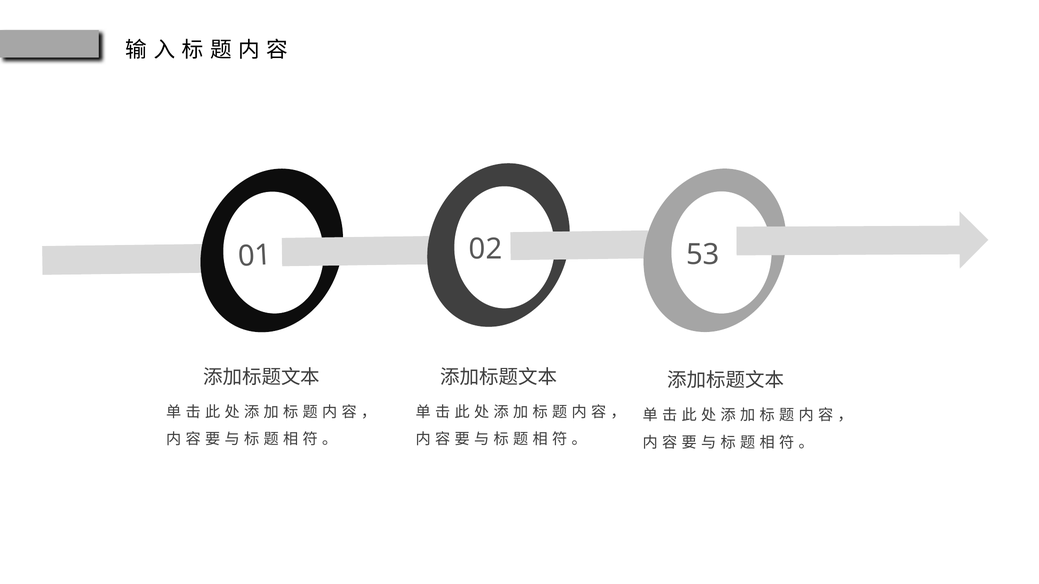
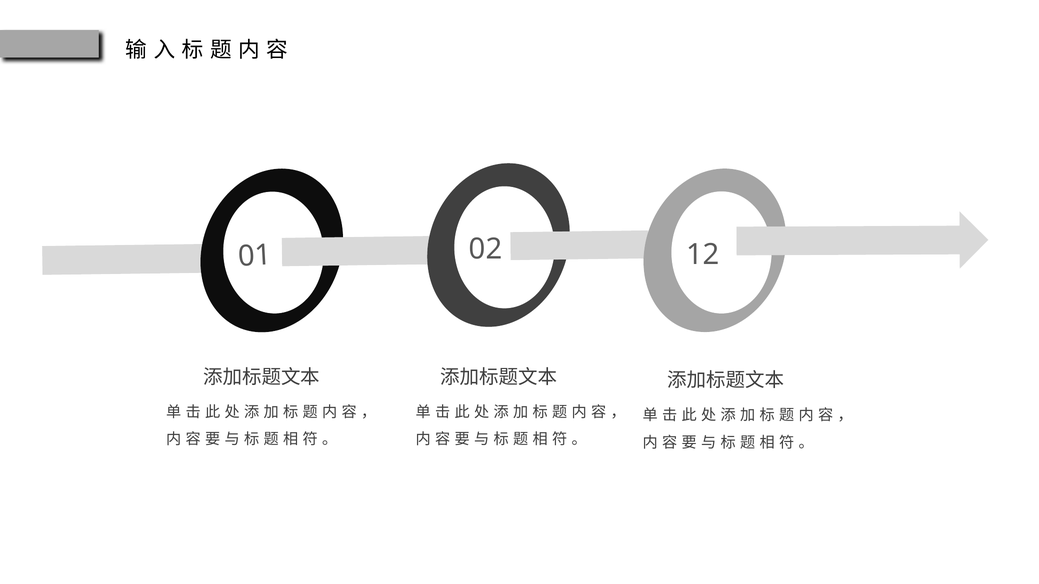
53: 53 -> 12 (703, 255)
